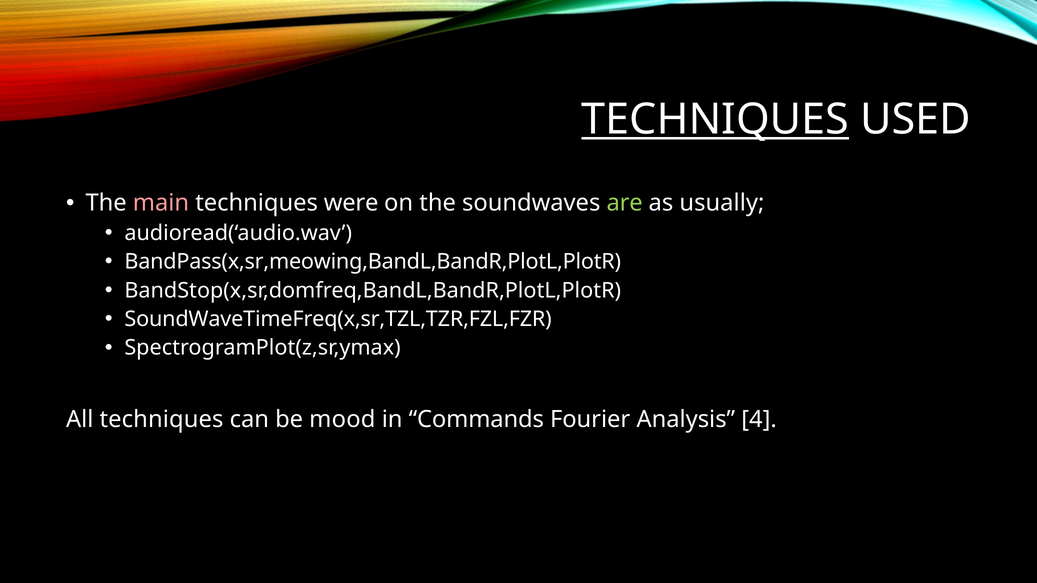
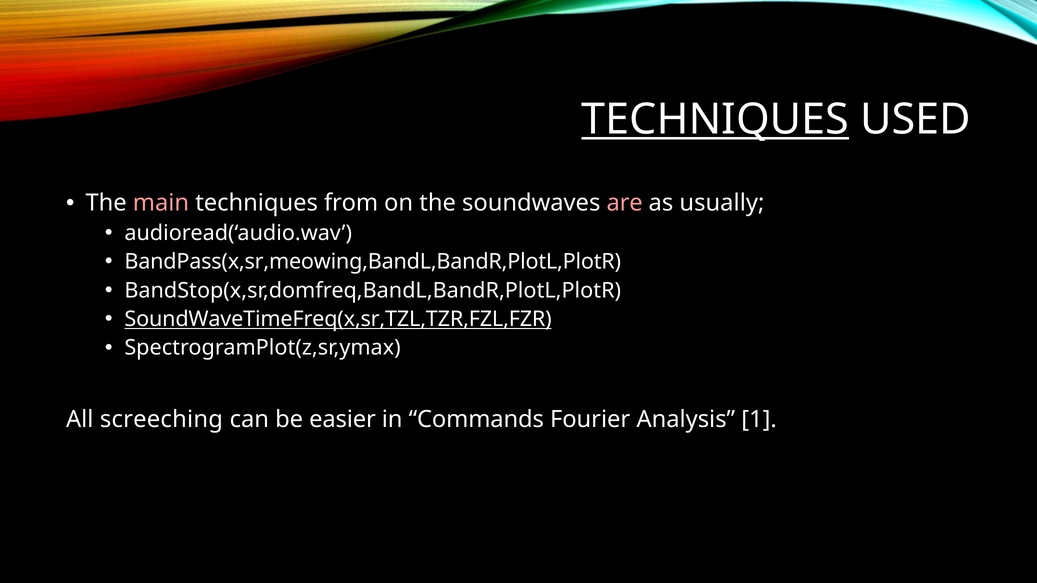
were: were -> from (351, 203)
are colour: light green -> pink (625, 203)
SoundWaveTimeFreq(x,sr,TZL,TZR,FZL,FZR underline: none -> present (338, 319)
All techniques: techniques -> screeching (161, 420)
mood: mood -> easier (343, 420)
4: 4 -> 1 (759, 420)
